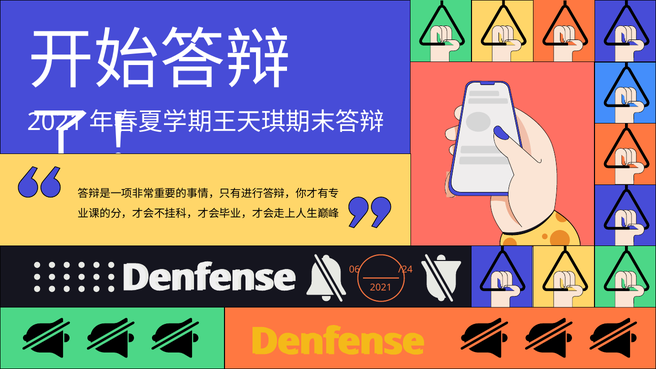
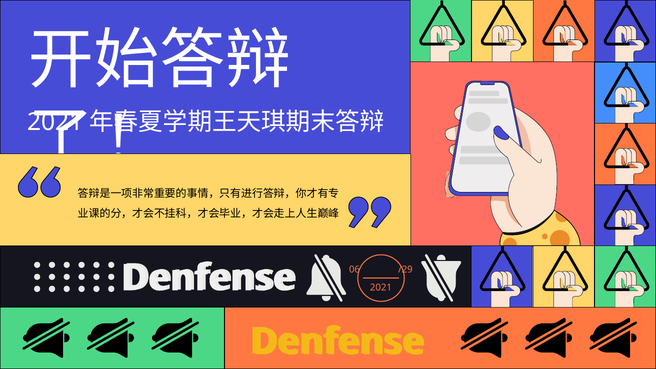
/24: /24 -> /29 (405, 270)
